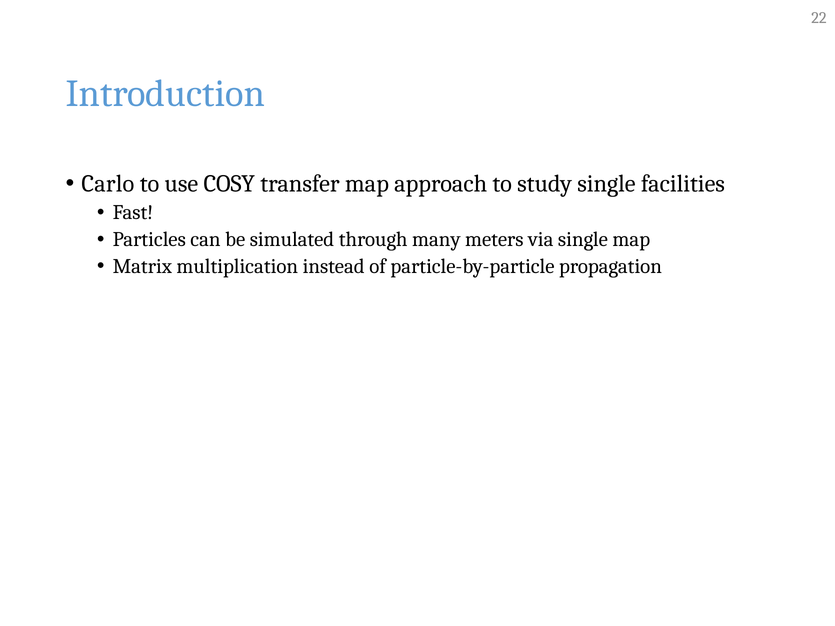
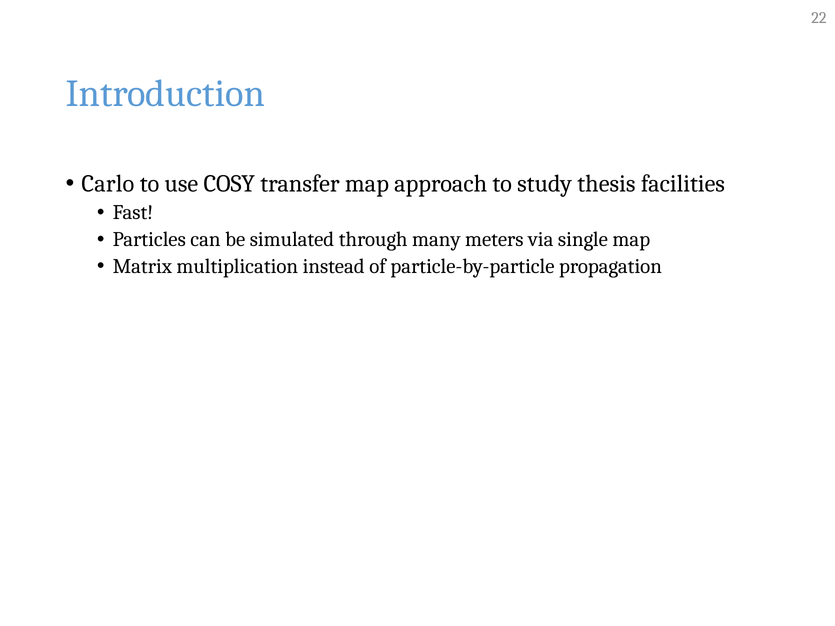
study single: single -> thesis (606, 184)
